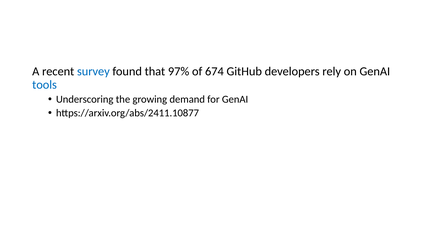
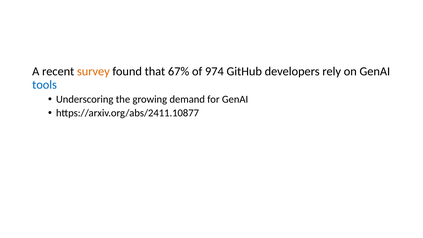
survey colour: blue -> orange (93, 72)
97%: 97% -> 67% (179, 72)
674: 674 -> 974 (214, 72)
